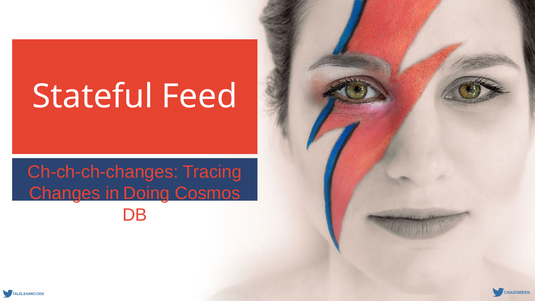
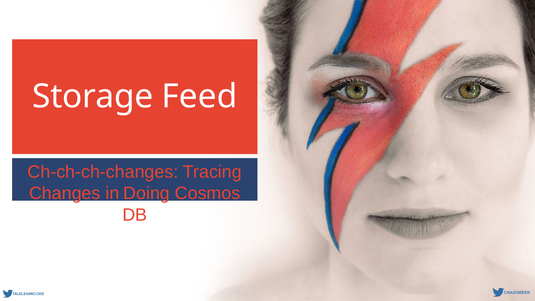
Stateful: Stateful -> Storage (93, 96)
